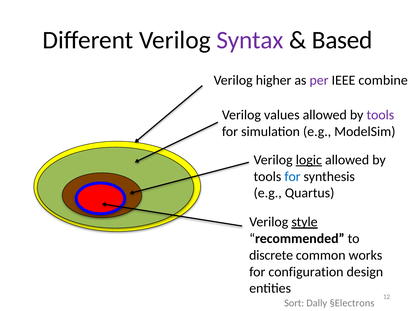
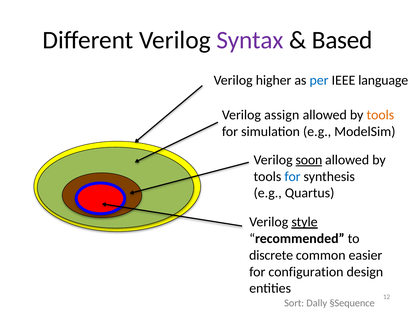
per colour: purple -> blue (319, 80)
combine: combine -> language (383, 80)
values: values -> assign (282, 115)
tools colour: purple -> orange (380, 115)
logic: logic -> soon (309, 160)
works: works -> easier (365, 255)
§Electrons: §Electrons -> §Sequence (352, 303)
